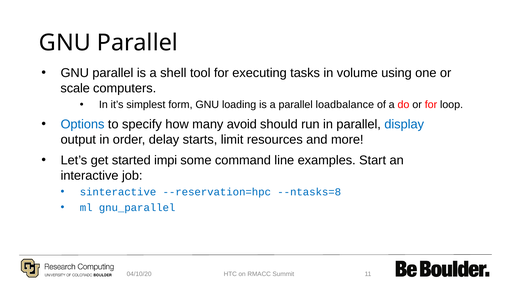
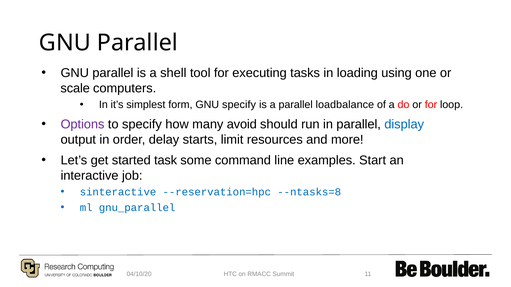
volume: volume -> loading (357, 73)
GNU loading: loading -> specify (239, 105)
Options colour: blue -> purple (83, 124)
impi: impi -> task (166, 160)
